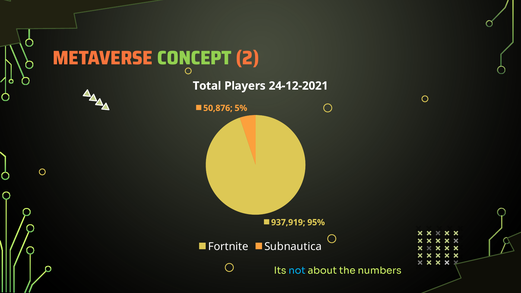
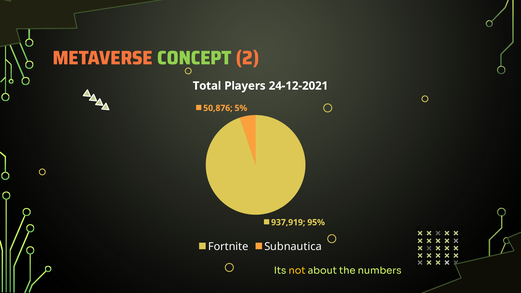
not colour: light blue -> yellow (297, 271)
